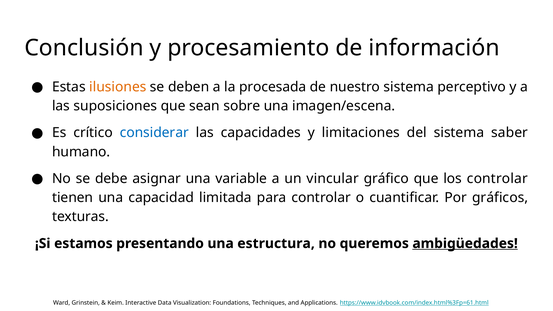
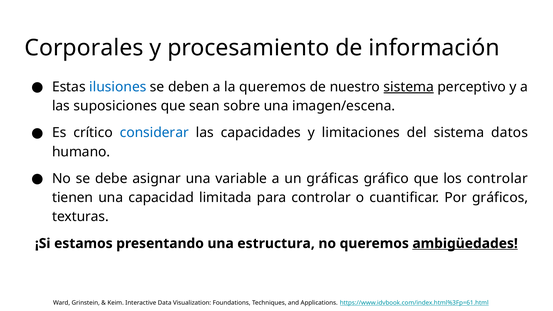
Conclusión: Conclusión -> Corporales (84, 48)
ilusiones colour: orange -> blue (118, 87)
la procesada: procesada -> queremos (273, 87)
sistema underline: none -> present (409, 87)
saber: saber -> datos (510, 133)
vincular: vincular -> gráficas (333, 179)
